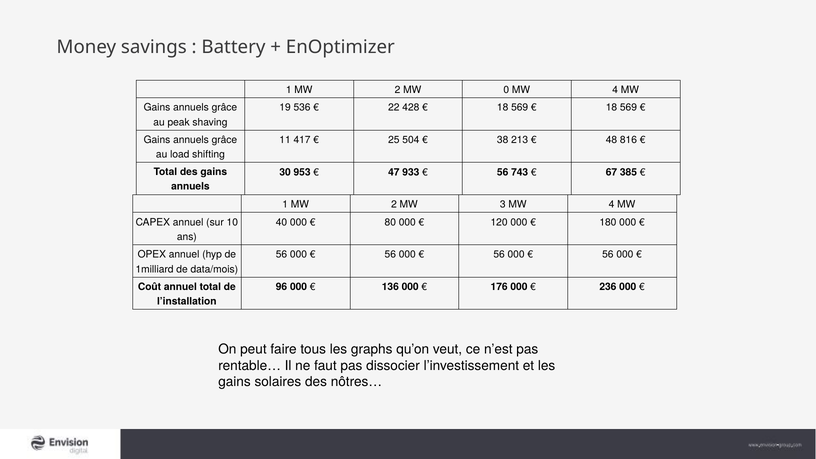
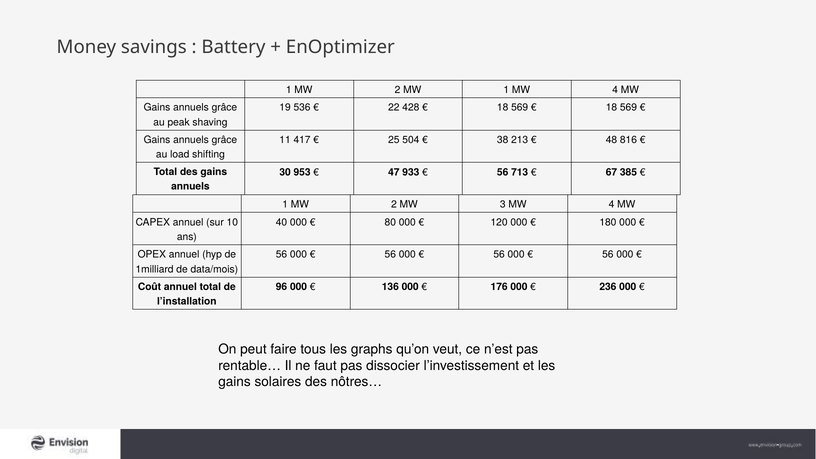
MW 0: 0 -> 1 (506, 90)
743: 743 -> 713 (520, 172)
